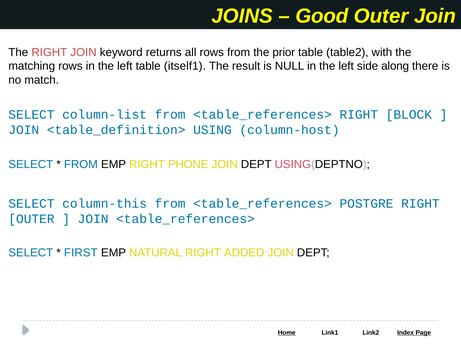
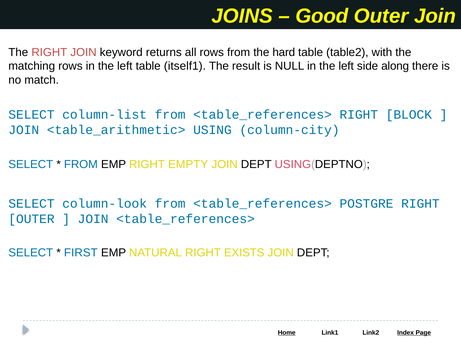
prior: prior -> hard (284, 52)
<table_definition>: <table_definition> -> <table_arithmetic> (116, 130)
column-host: column-host -> column-city (289, 130)
PHONE: PHONE -> EMPTY (188, 164)
column-this: column-this -> column-look (105, 204)
ADDED: ADDED -> EXISTS (244, 253)
